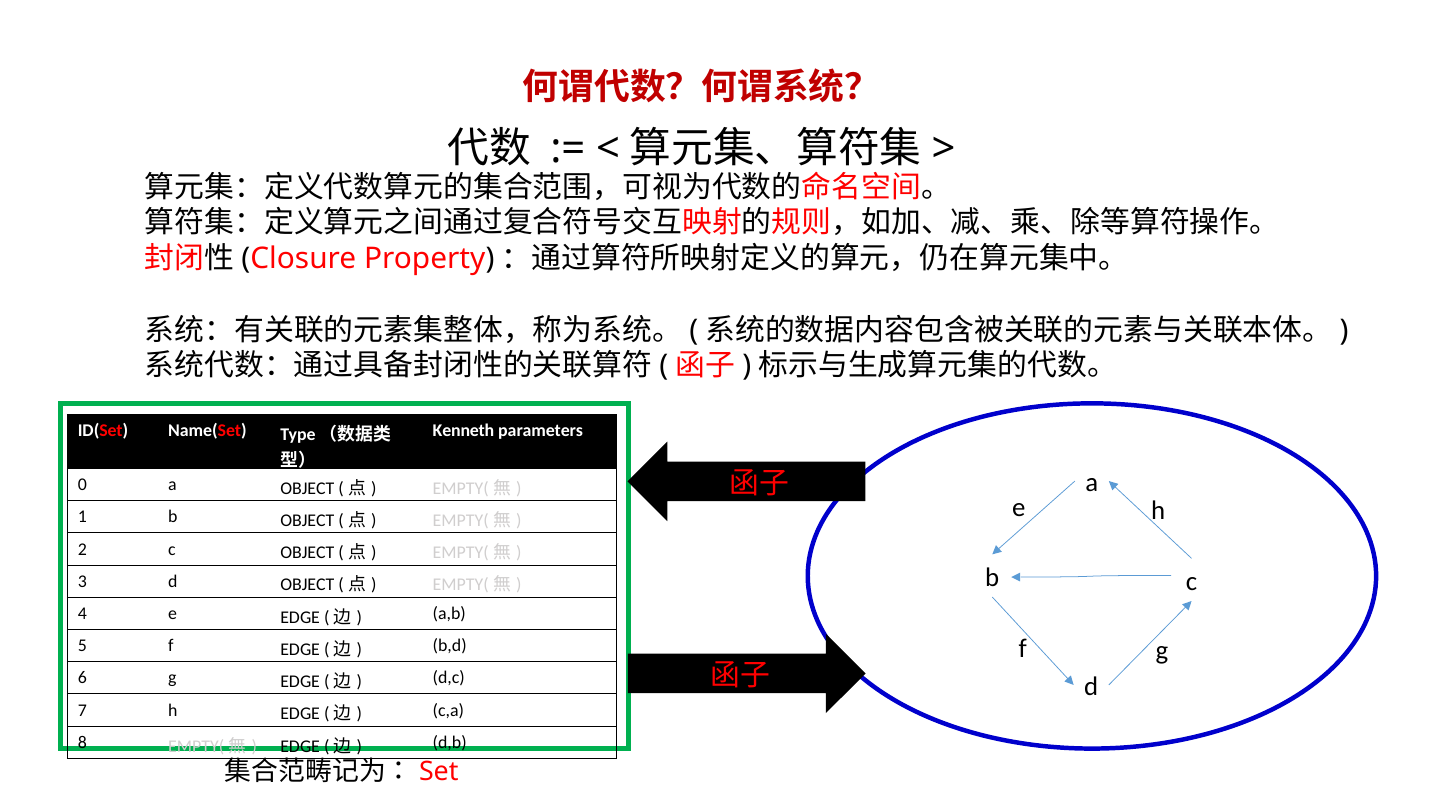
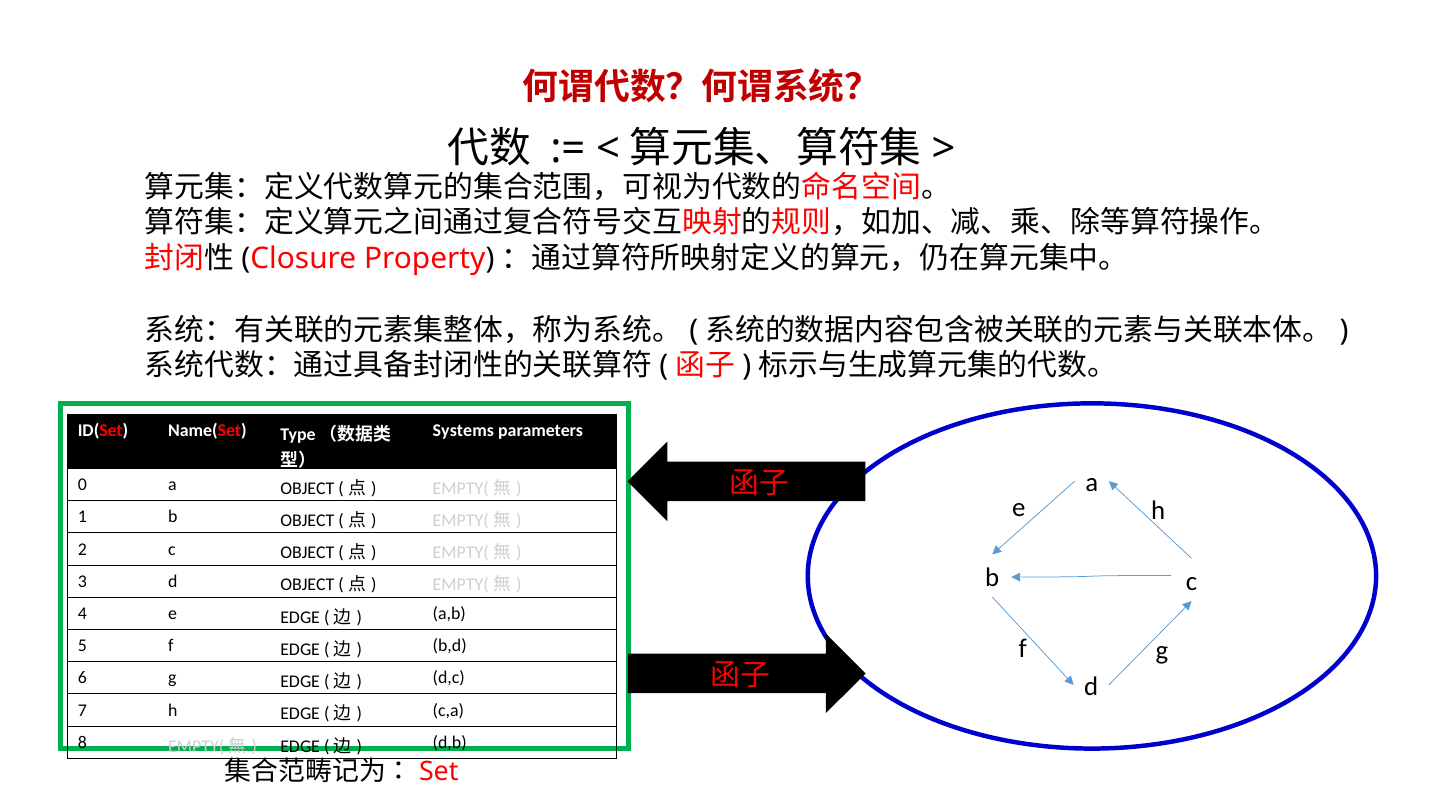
Kenneth: Kenneth -> Systems (463, 431)
